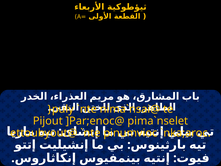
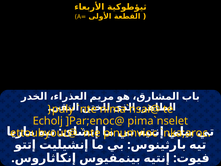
Pijout: Pijout -> Echolj (48, 121)
